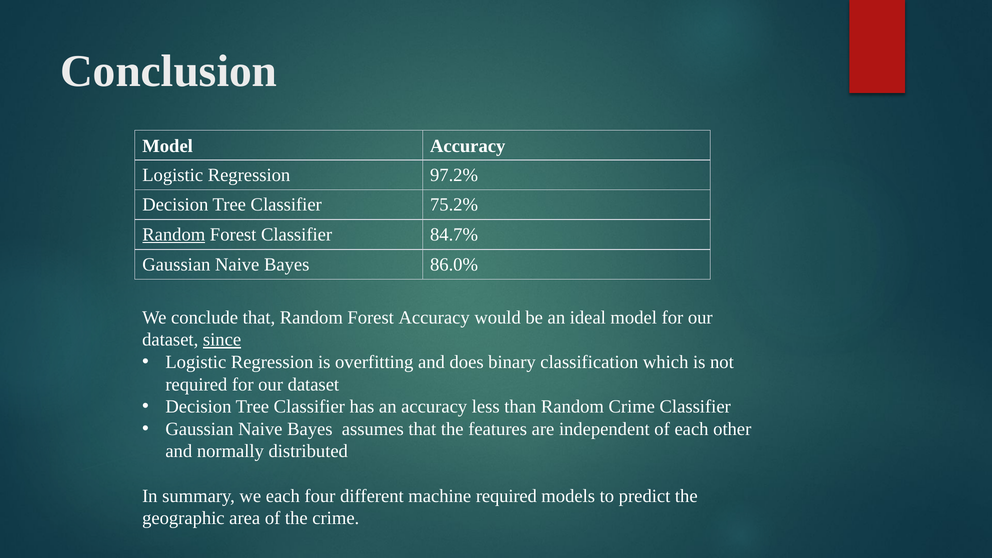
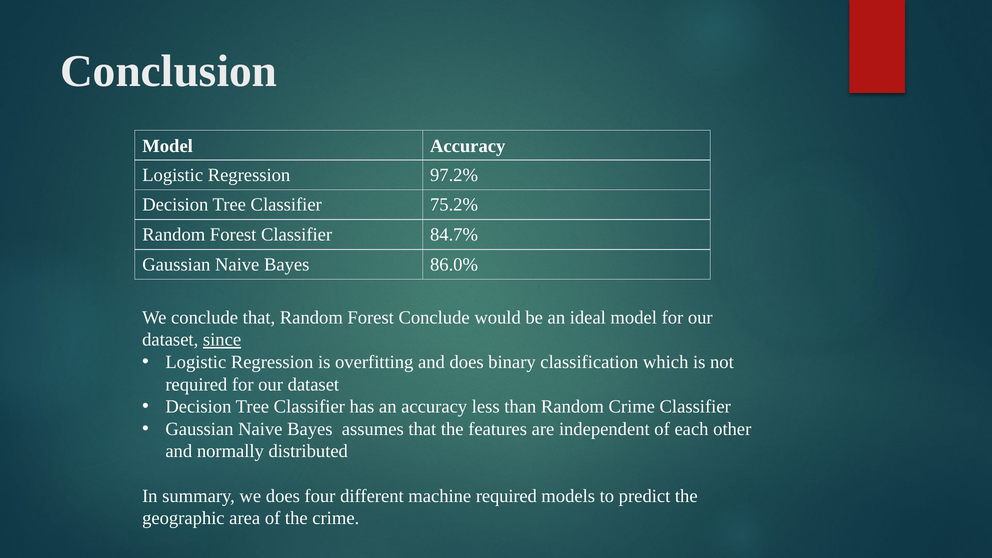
Random underline: present -> none (174, 235)
Forest Accuracy: Accuracy -> Conclude (434, 317)
we each: each -> does (283, 496)
